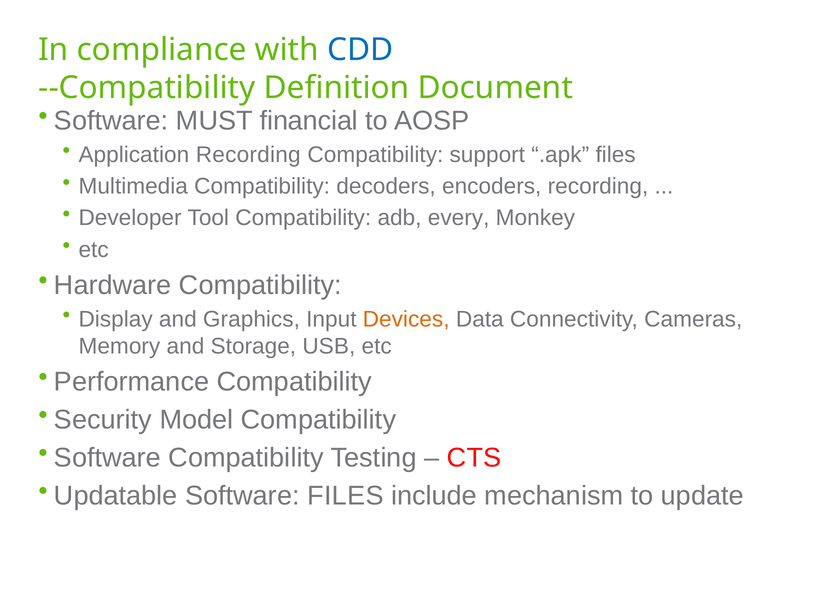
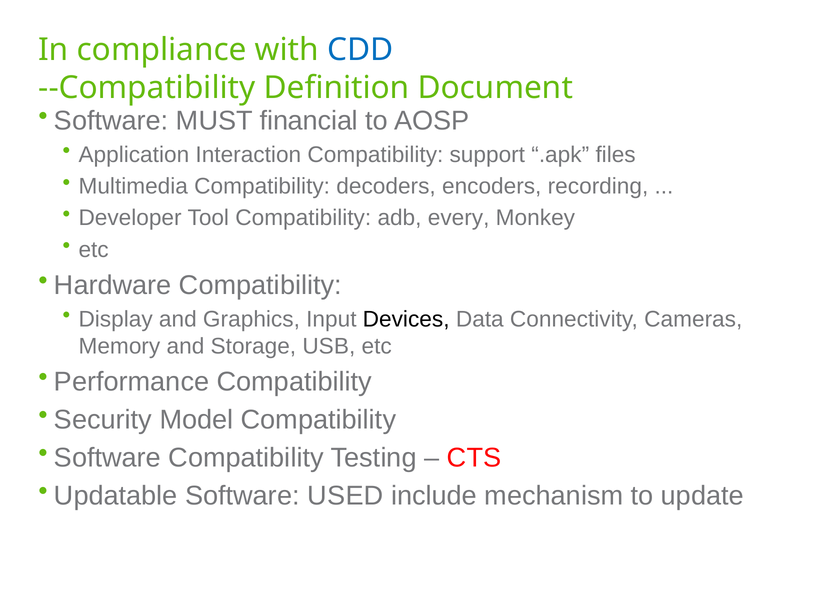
Application Recording: Recording -> Interaction (248, 155)
Devices colour: orange -> black (406, 319)
Software FILES: FILES -> USED (345, 496)
